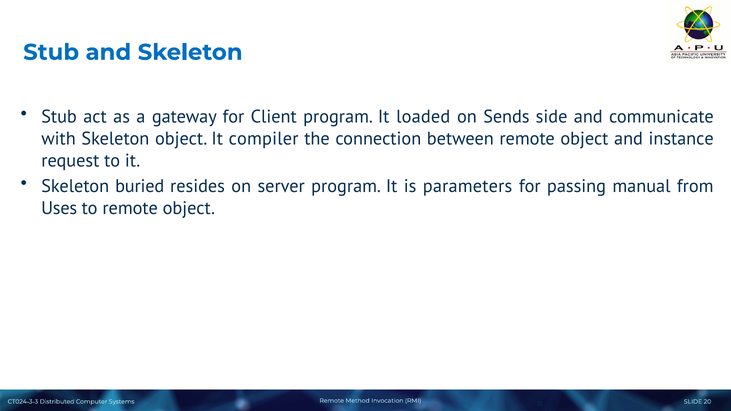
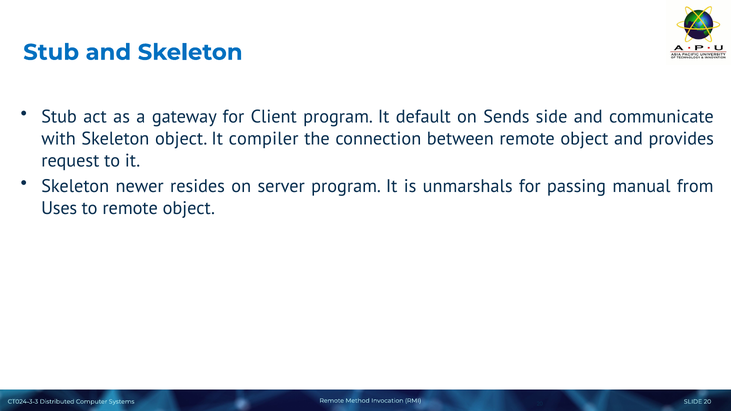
loaded: loaded -> default (423, 117)
instance: instance -> provides (681, 139)
buried: buried -> newer (140, 186)
parameters: parameters -> unmarshals (468, 186)
